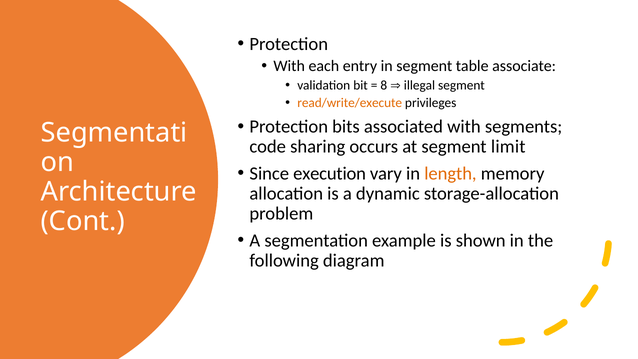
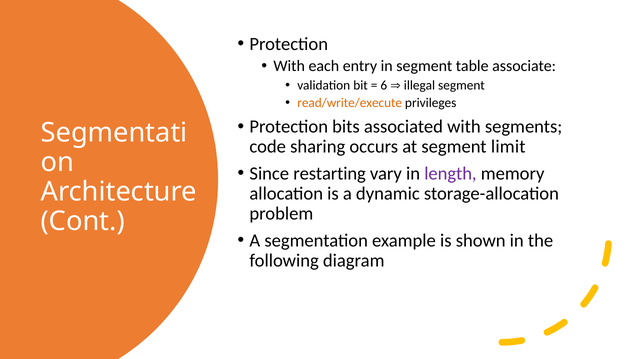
8: 8 -> 6 (384, 85)
execution: execution -> restarting (330, 173)
length colour: orange -> purple (450, 173)
